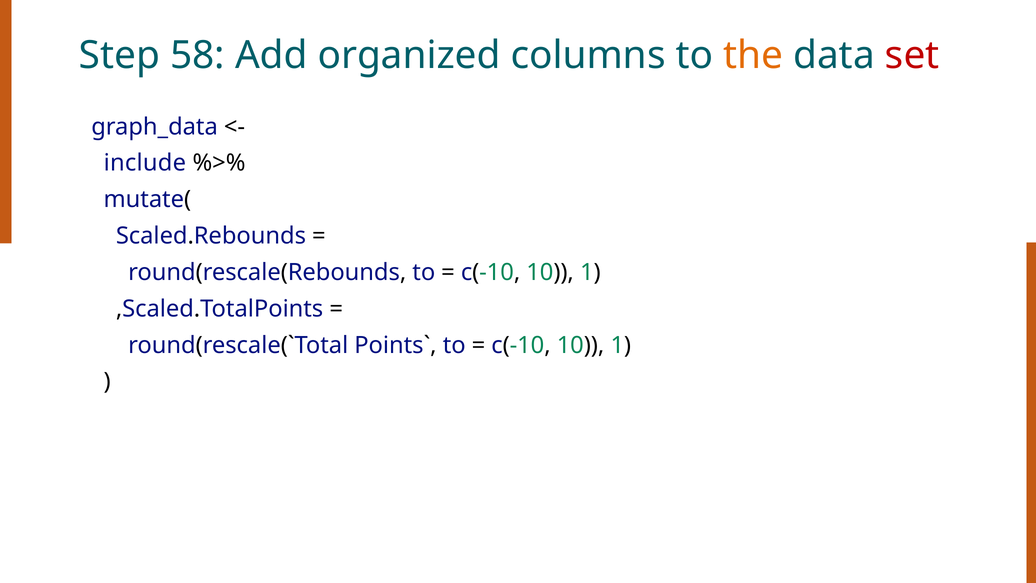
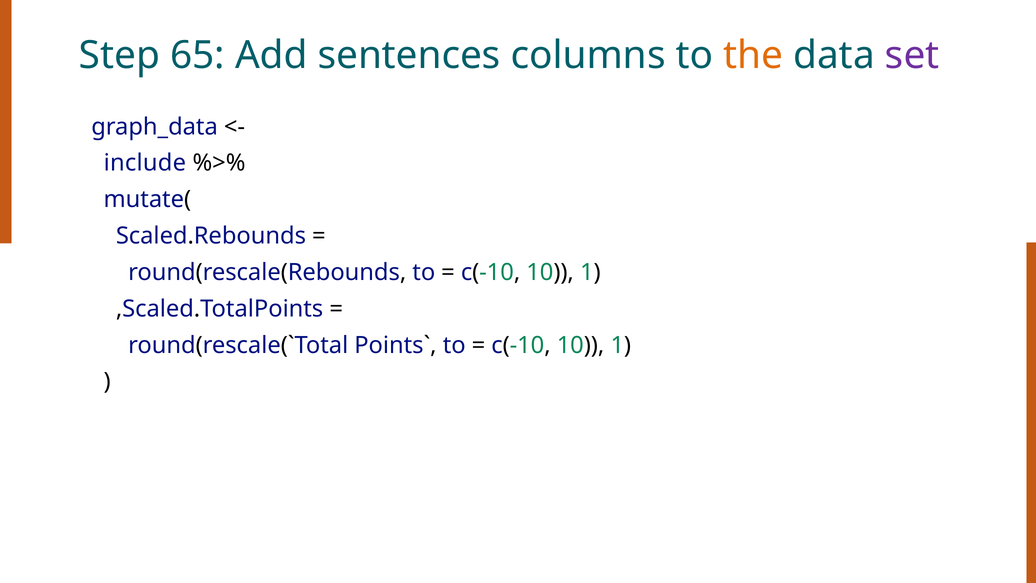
58: 58 -> 65 (197, 55)
organized: organized -> sentences (409, 55)
set colour: red -> purple (912, 55)
